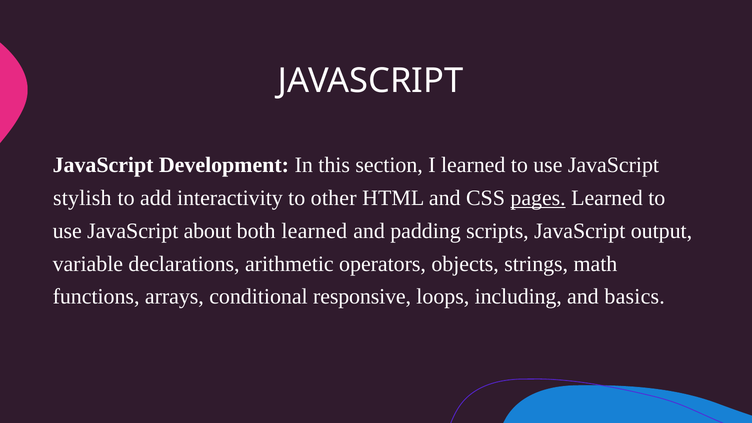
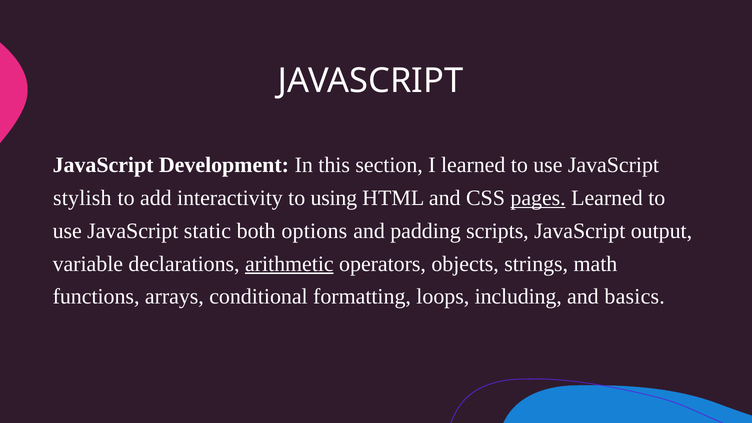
other: other -> using (334, 198)
about: about -> static (207, 231)
both learned: learned -> options (314, 231)
arithmetic underline: none -> present (289, 264)
responsive: responsive -> formatting (362, 297)
